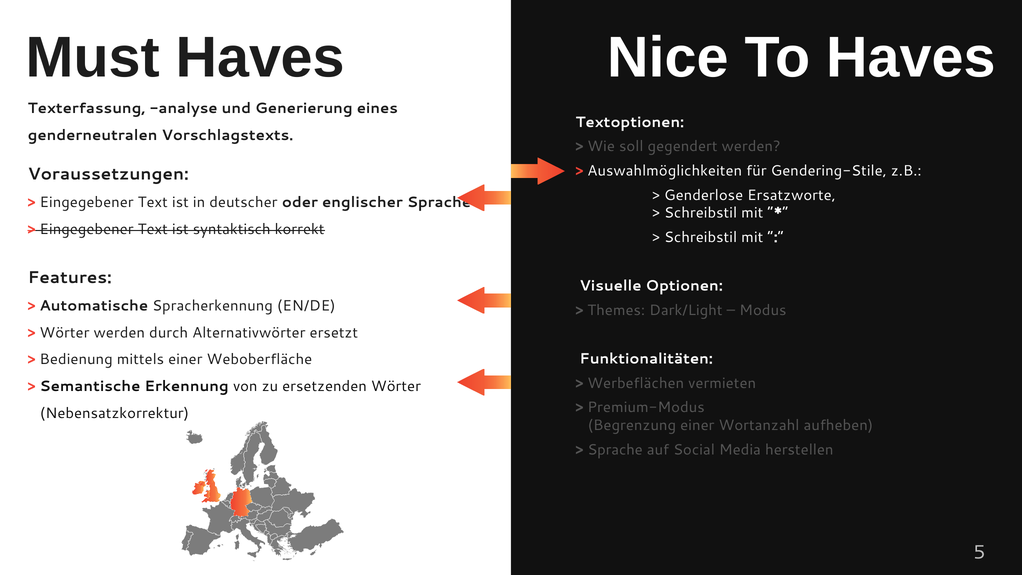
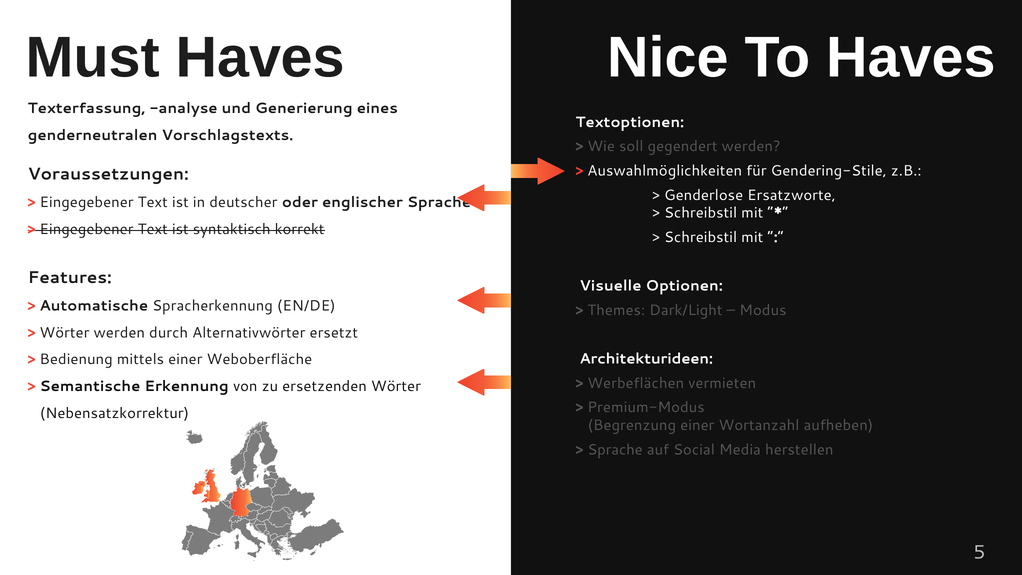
Funktionalitäten: Funktionalitäten -> Architekturideen (646, 359)
